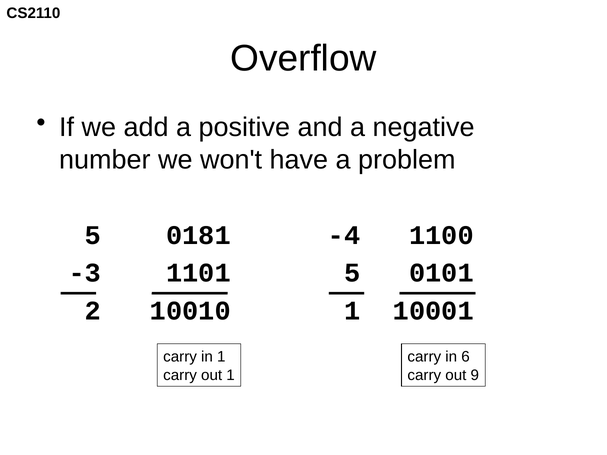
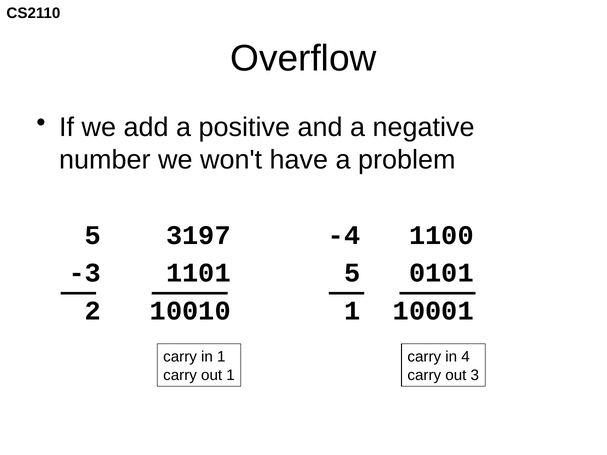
0181: 0181 -> 3197 (198, 235)
6: 6 -> 4 (466, 357)
9: 9 -> 3 (475, 375)
